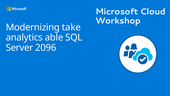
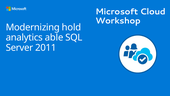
take: take -> hold (71, 27)
2096: 2096 -> 2011 (46, 47)
